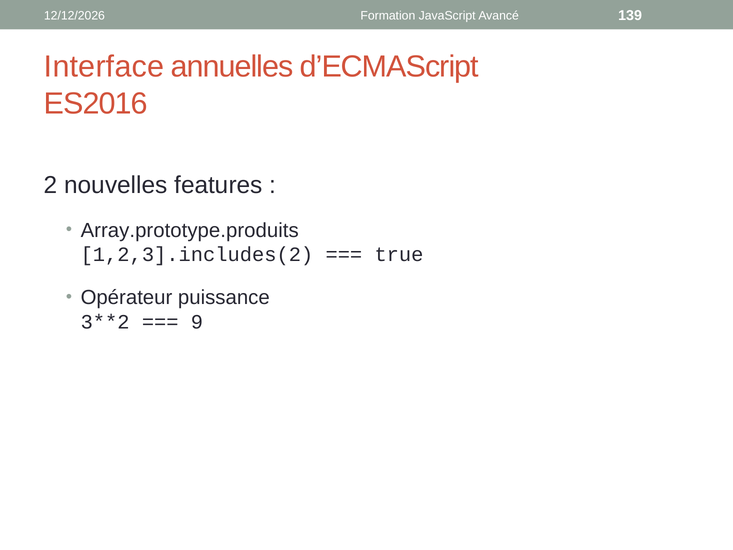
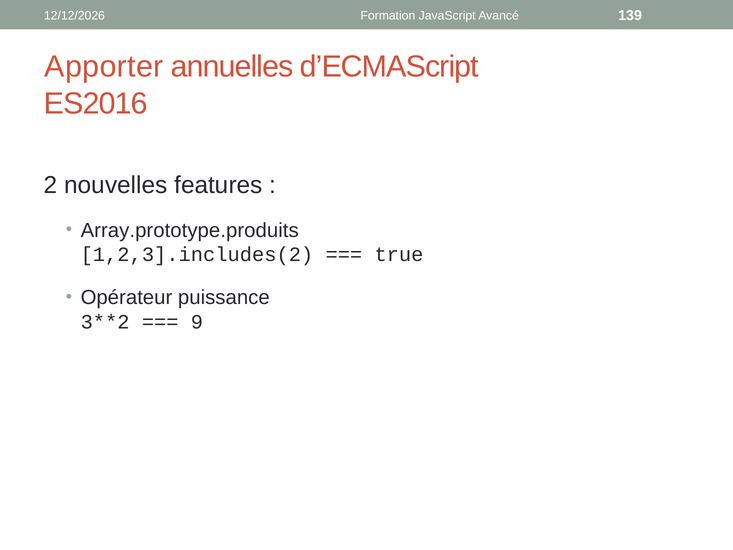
Interface: Interface -> Apporter (104, 67)
